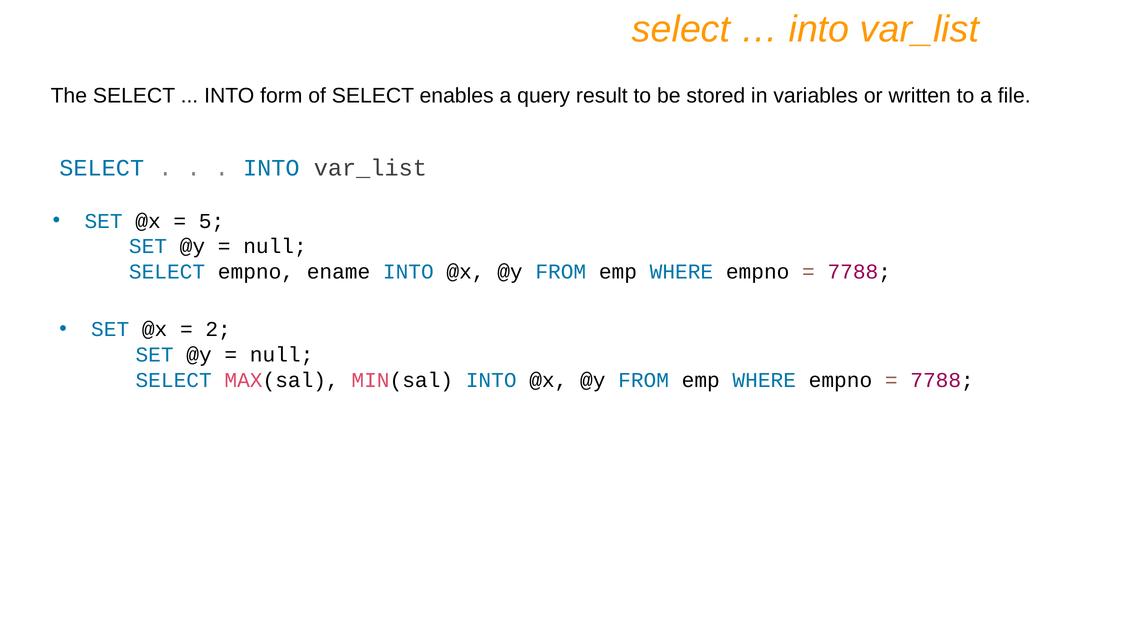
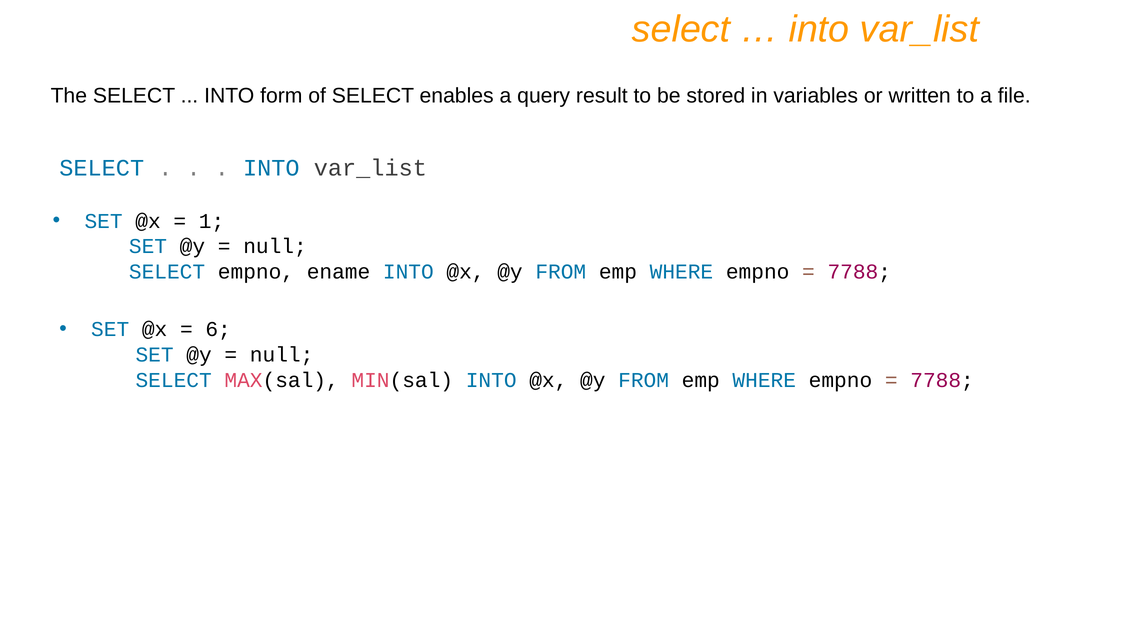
5: 5 -> 1 (212, 221)
2: 2 -> 6 (218, 329)
